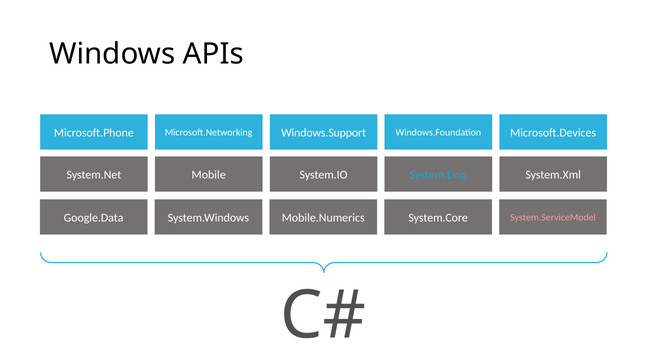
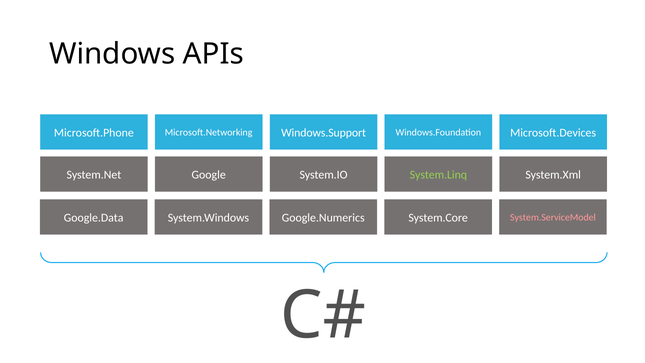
Mobile: Mobile -> Google (209, 175)
System.Linq colour: light blue -> light green (438, 175)
Mobile.Numerics: Mobile.Numerics -> Google.Numerics (323, 218)
